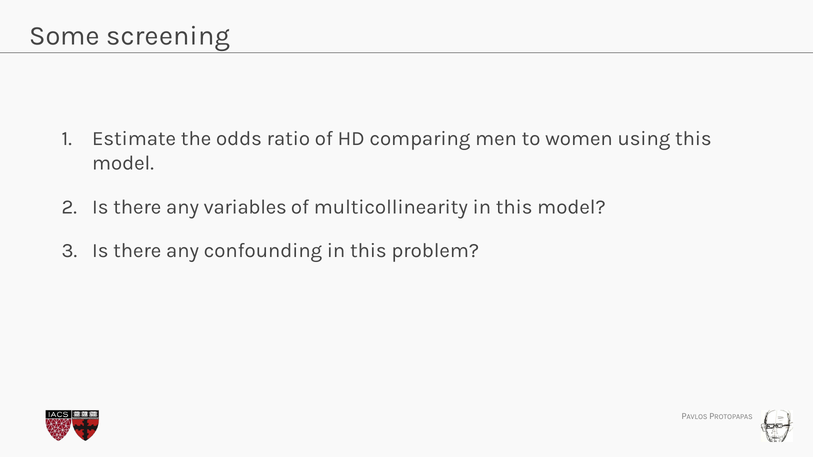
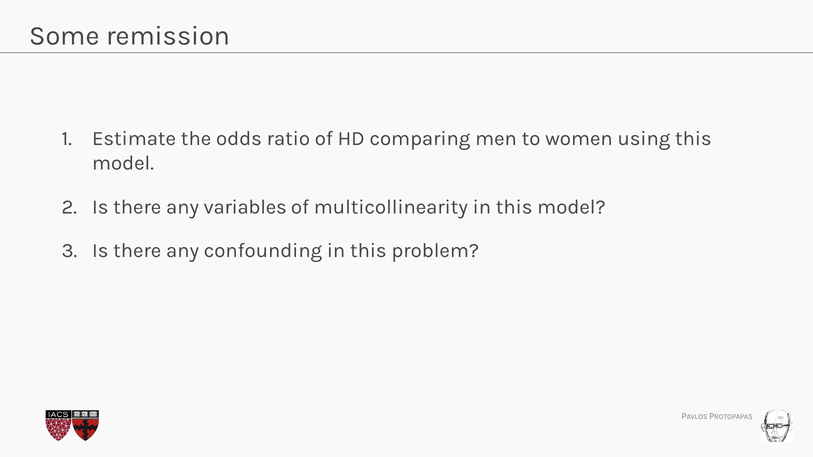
screening: screening -> remission (168, 36)
